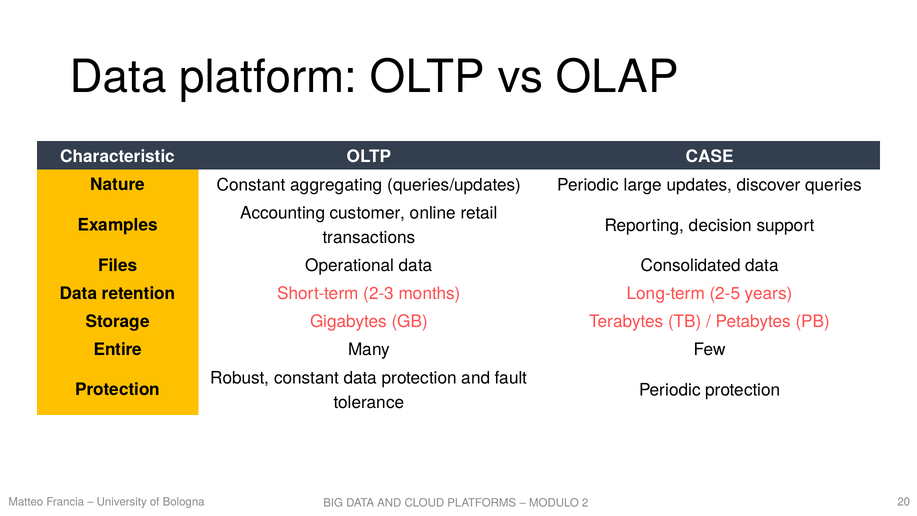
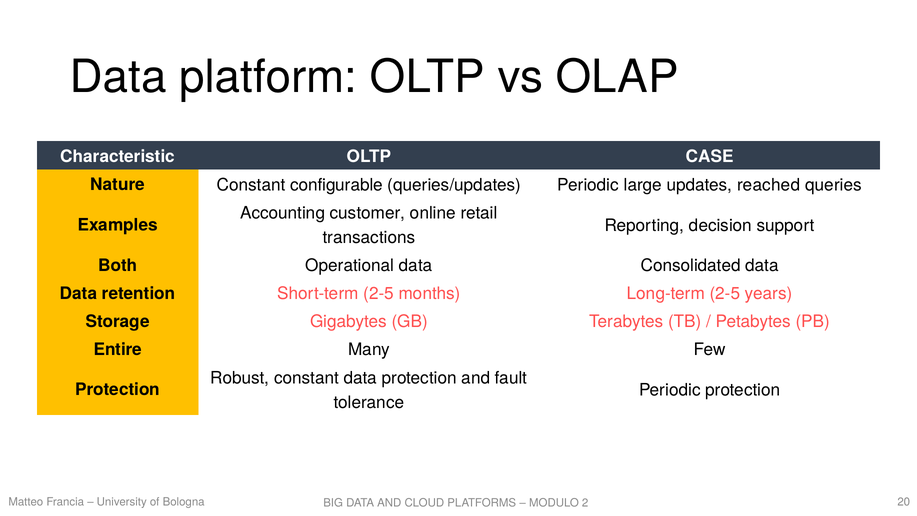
aggregating: aggregating -> configurable (336, 185)
discover: discover -> reached (769, 185)
Files: Files -> Both (118, 265)
Short-term 2-3: 2-3 -> 2-5 (379, 294)
